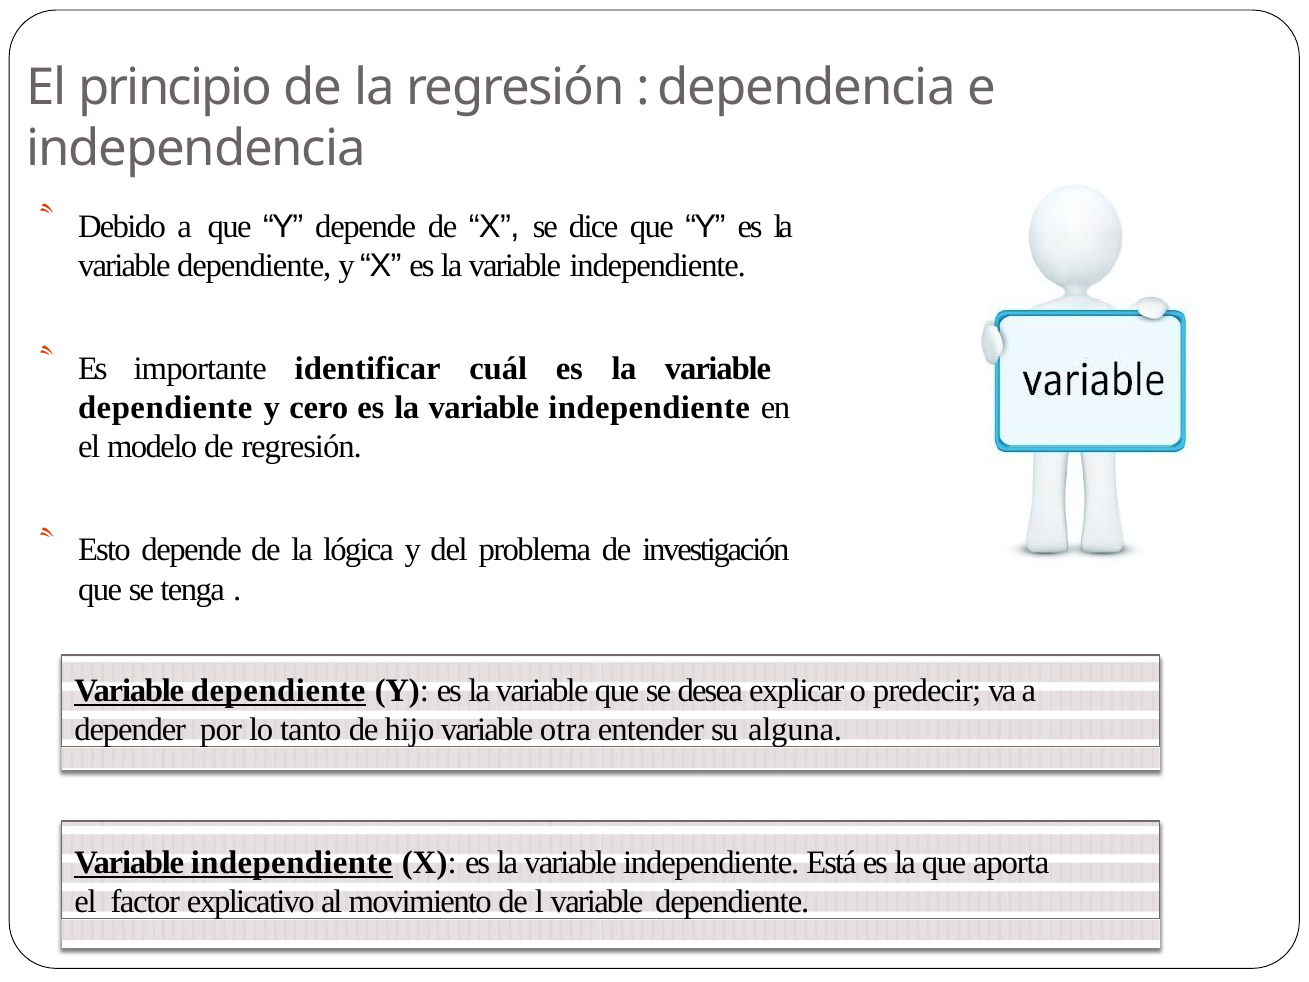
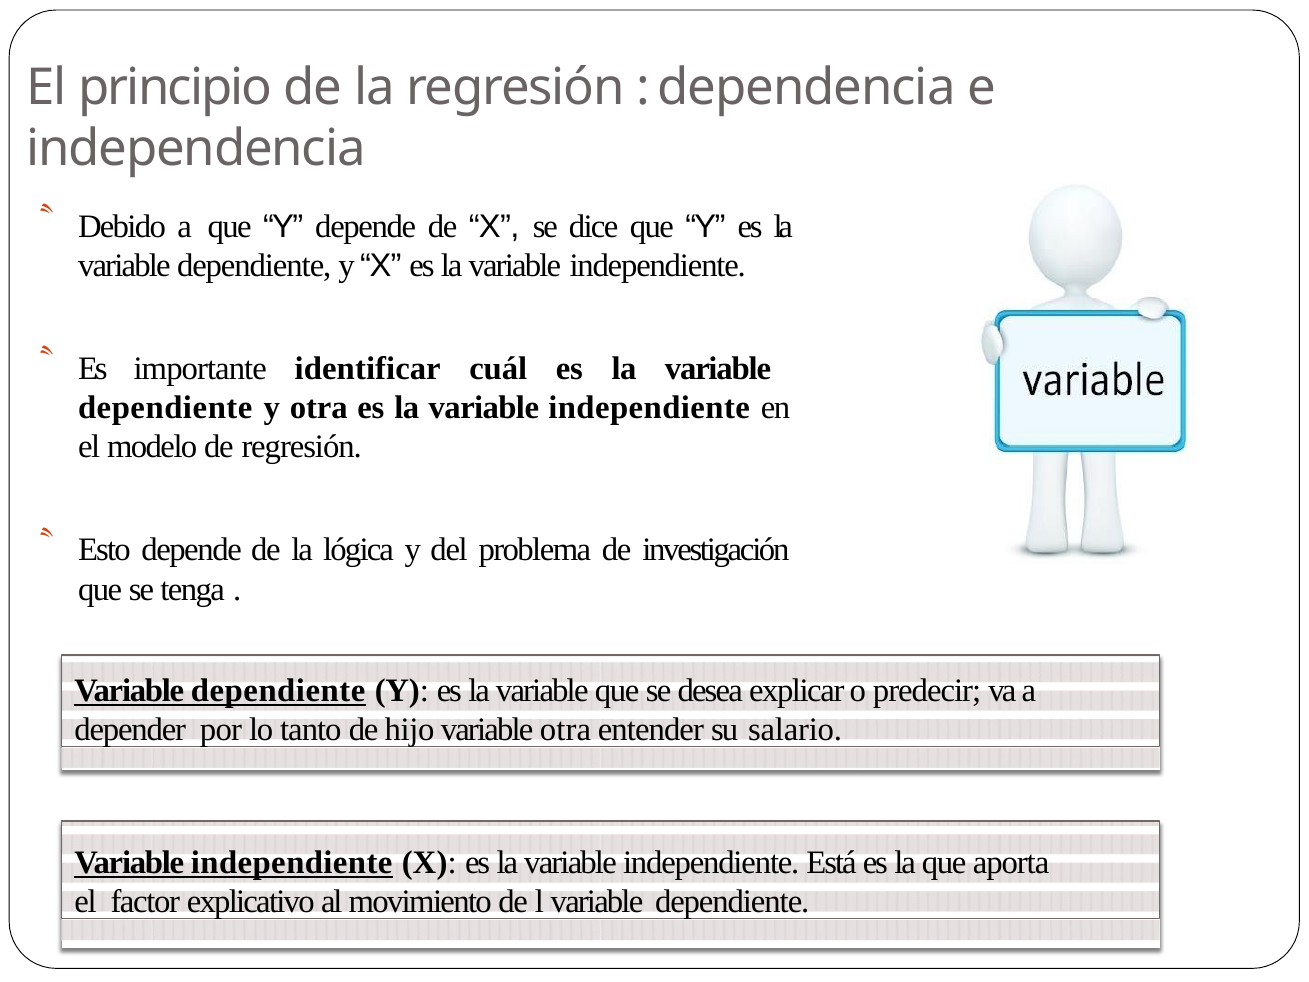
y cero: cero -> otra (319, 408)
alguna: alguna -> salario (795, 729)
